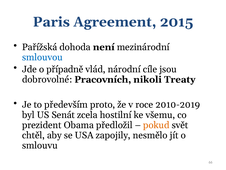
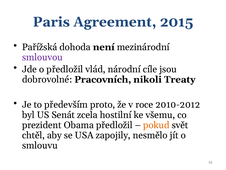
smlouvou colour: blue -> purple (42, 57)
o případně: případně -> předložil (65, 69)
2010-2019: 2010-2019 -> 2010-2012 (178, 104)
